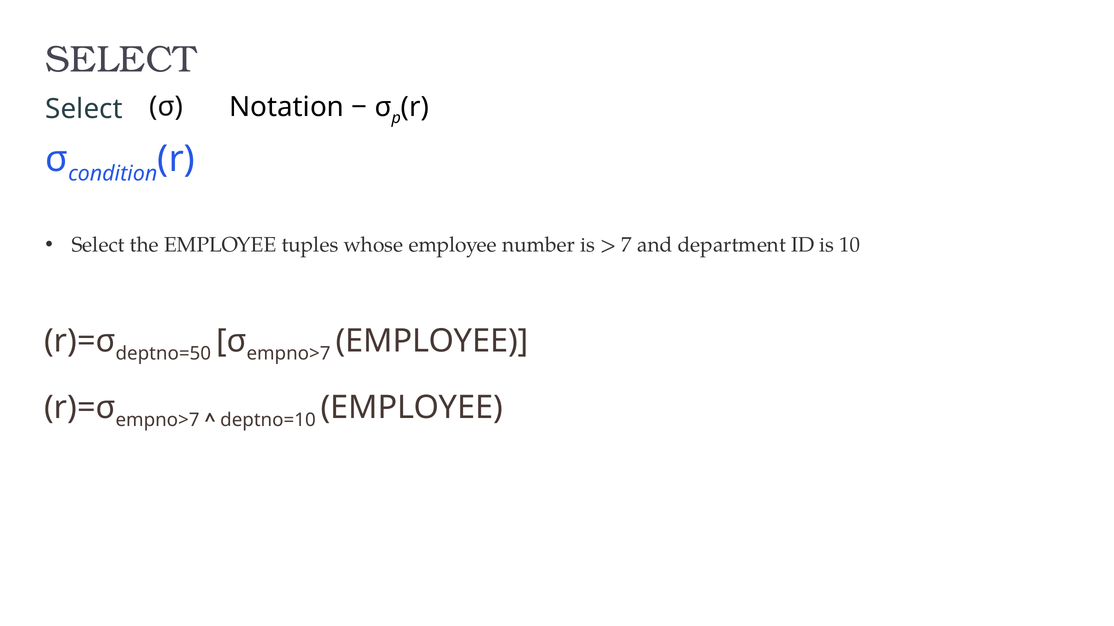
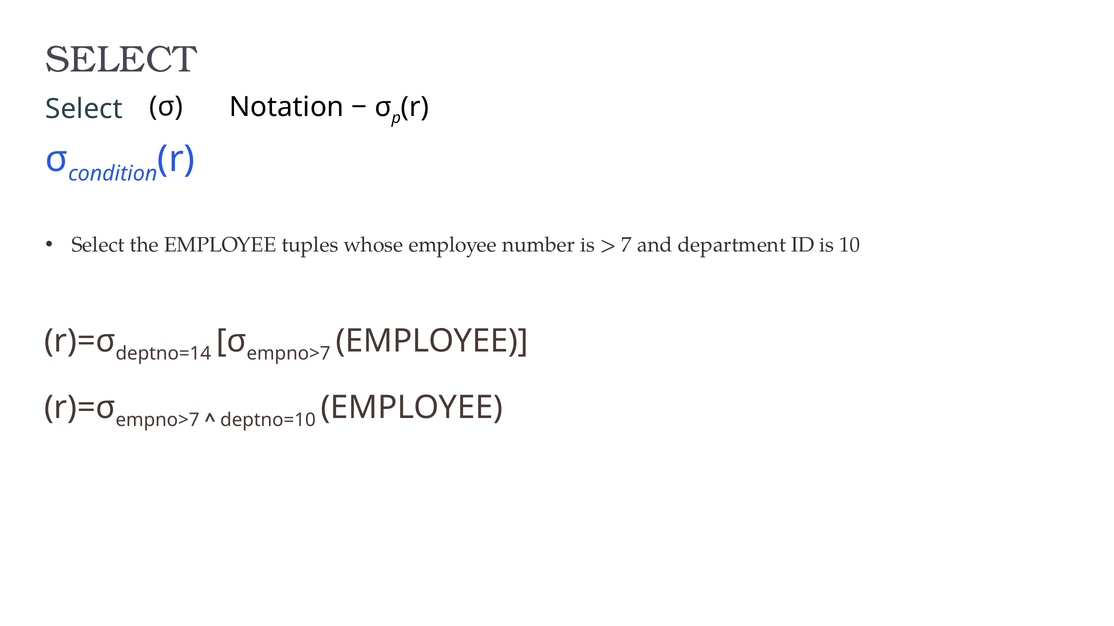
deptno=50: deptno=50 -> deptno=14 (163, 354)
